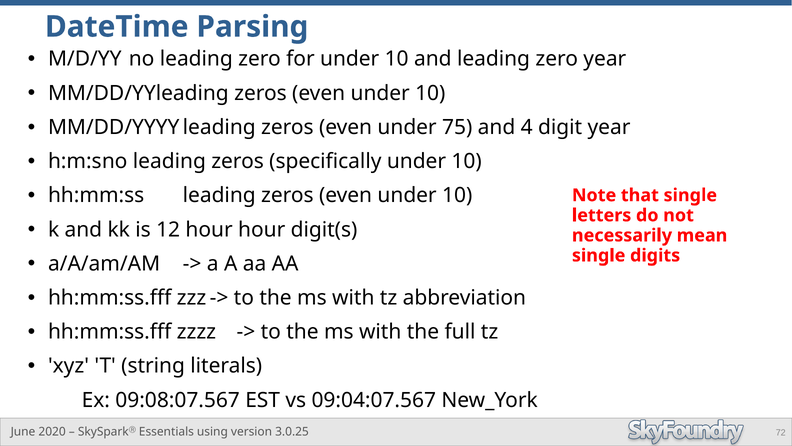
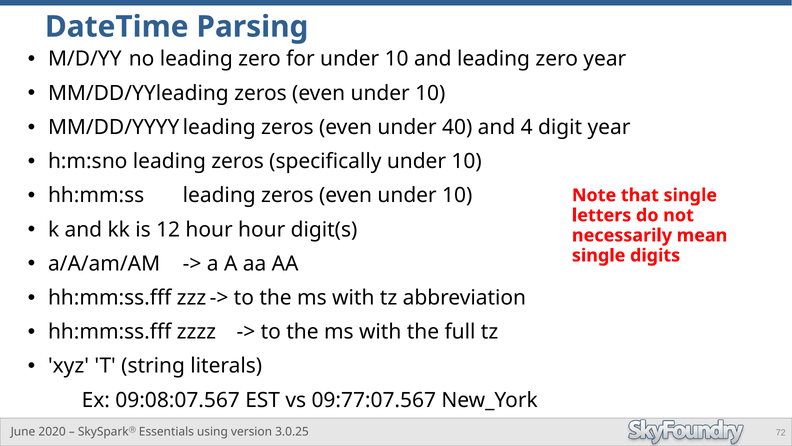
75: 75 -> 40 (457, 127)
09:04:07.567: 09:04:07.567 -> 09:77:07.567 (374, 400)
